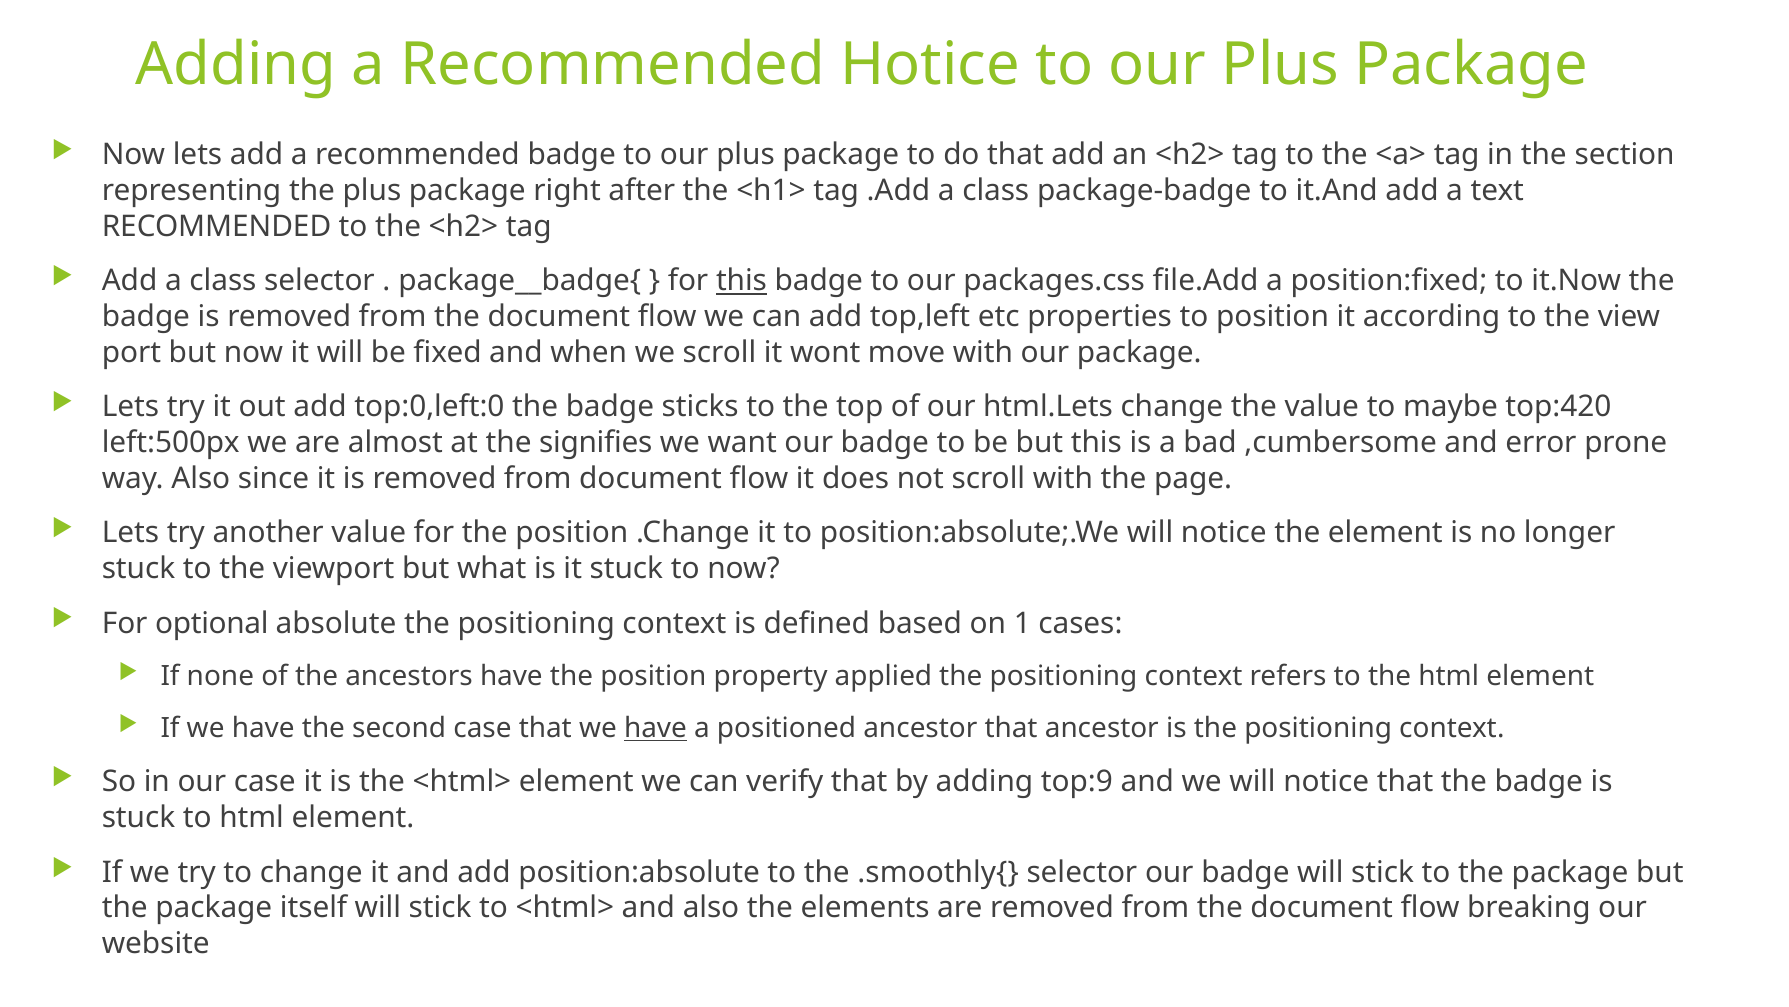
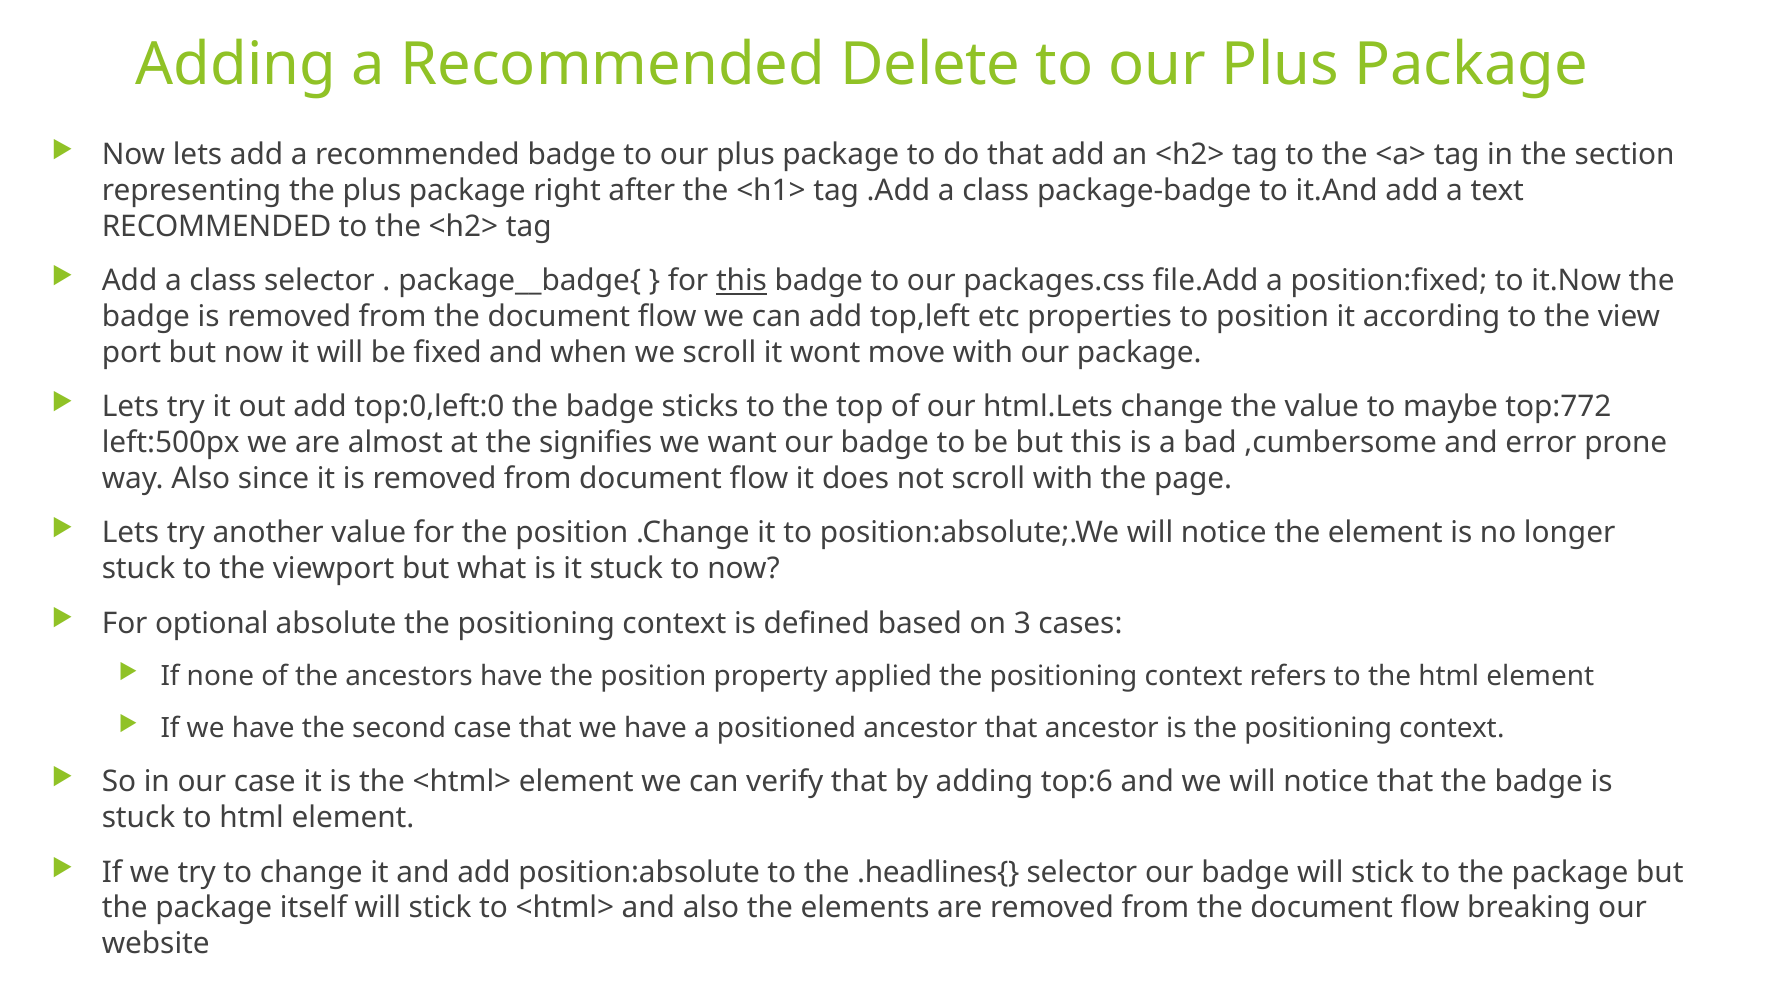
Hotice: Hotice -> Delete (931, 64)
top:420: top:420 -> top:772 (1558, 407)
1: 1 -> 3 (1022, 623)
have underline: present -> none (655, 728)
top:9: top:9 -> top:6 (1077, 782)
.smoothly{: .smoothly{ -> .headlines{ (938, 872)
